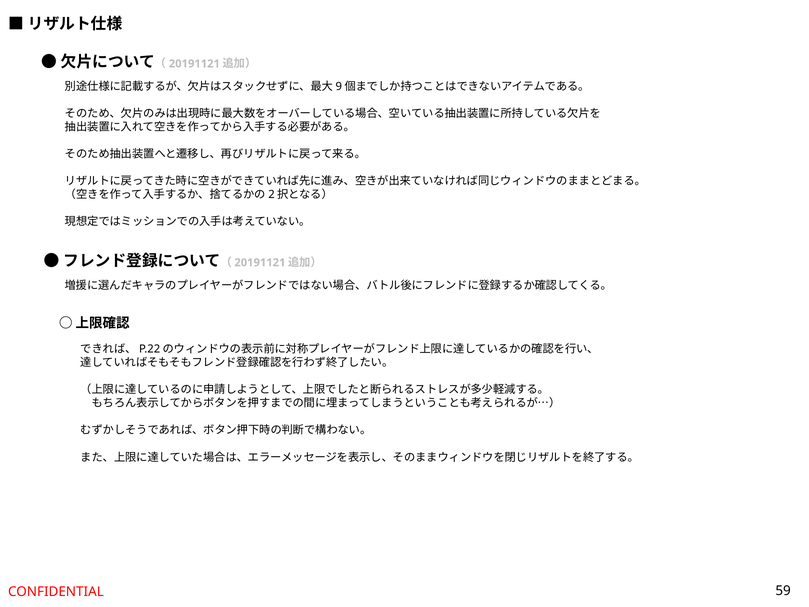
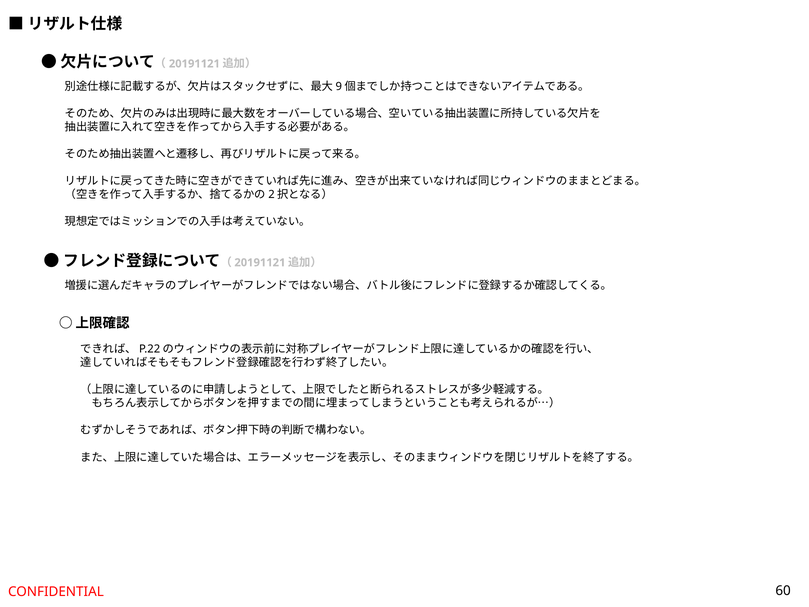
59: 59 -> 60 (783, 590)
